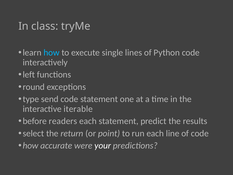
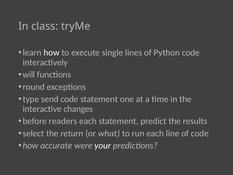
how colour: light blue -> white (52, 53)
left: left -> will (29, 75)
iterable: iterable -> changes (78, 109)
point: point -> what (109, 133)
